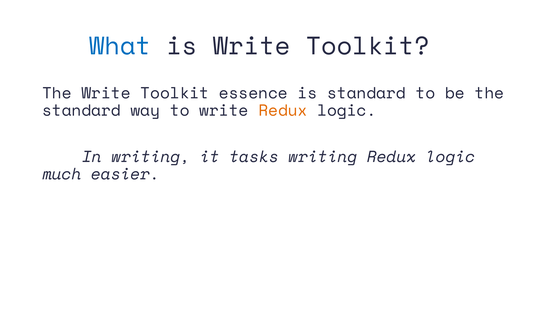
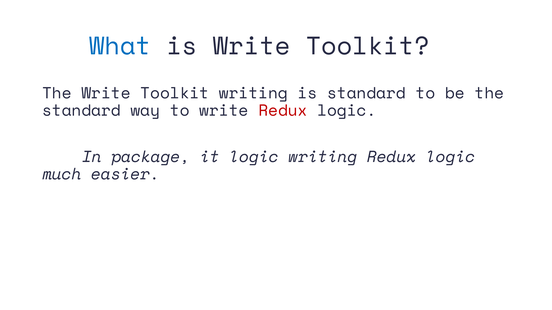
Toolkit essence: essence -> writing (253, 93)
Redux colour: orange -> red (283, 111)
In writing: writing -> package (151, 157)
it tasks: tasks -> logic (254, 157)
